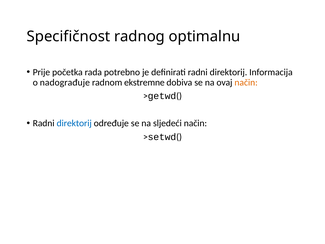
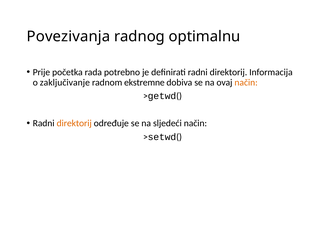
Specifičnost: Specifičnost -> Povezivanja (68, 36)
nadograđuje: nadograđuje -> zaključivanje (65, 82)
direktorij colour: blue -> orange (74, 123)
